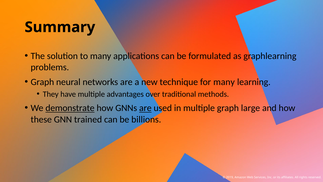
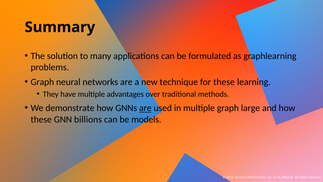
for many: many -> these (224, 82)
demonstrate underline: present -> none (70, 108)
trained: trained -> billions (88, 119)
billions: billions -> models (146, 119)
